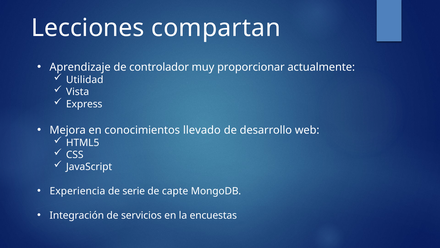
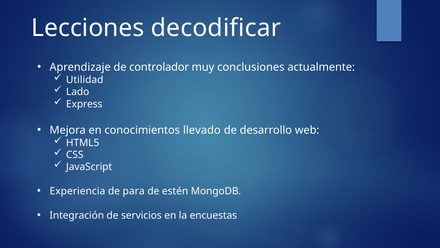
compartan: compartan -> decodificar (216, 28)
proporcionar: proporcionar -> conclusiones (251, 67)
Vista: Vista -> Lado (78, 92)
serie: serie -> para (134, 191)
capte: capte -> estén (175, 191)
